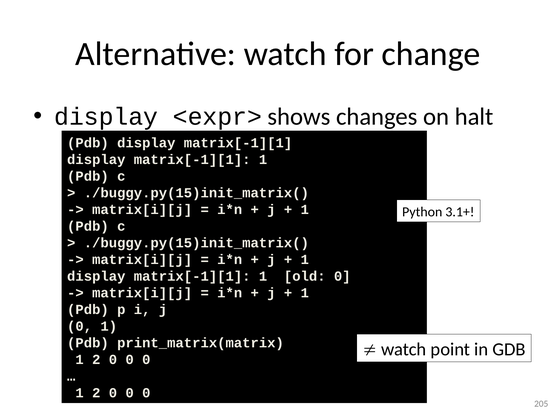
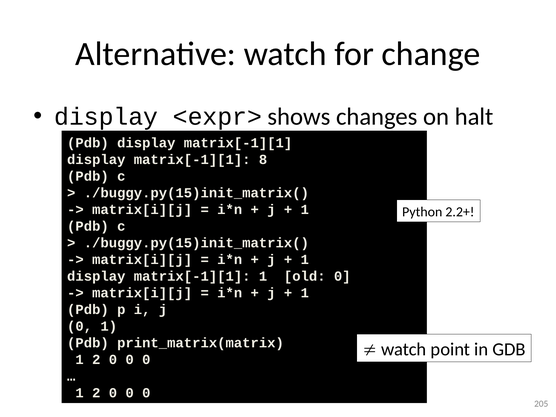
1: 1 -> 8 (263, 159)
3.1+: 3.1+ -> 2.2+ (460, 212)
